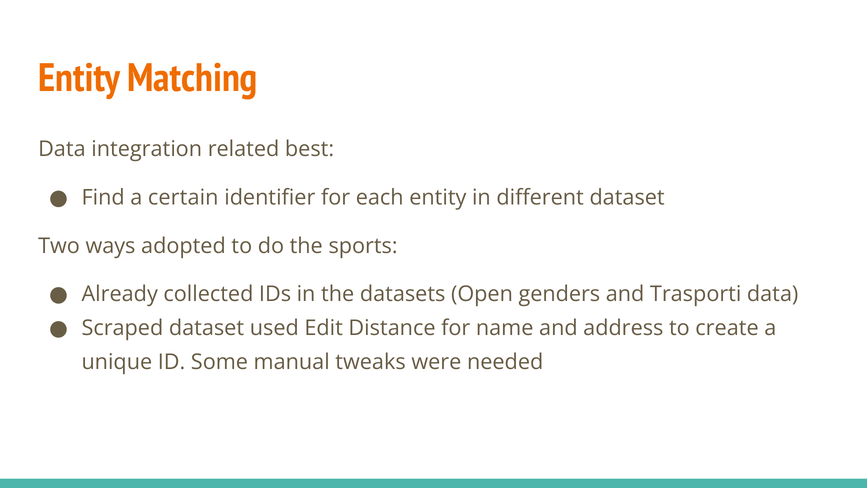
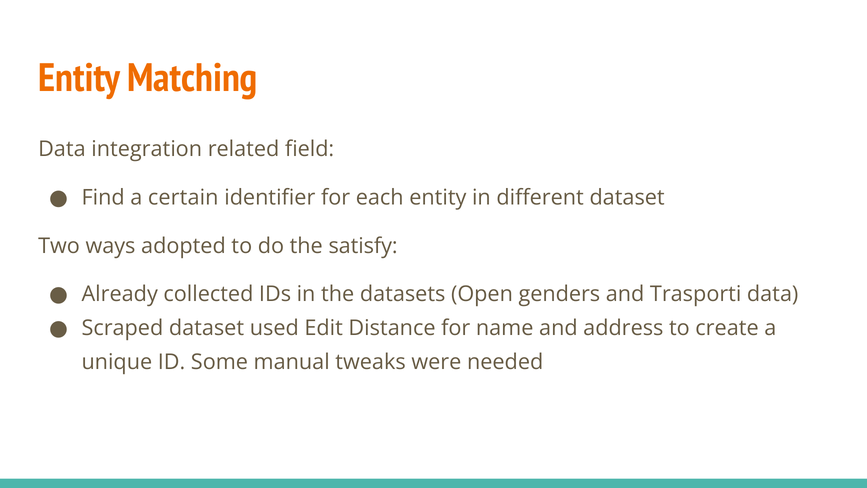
best: best -> field (310, 149)
sports: sports -> satisfy (363, 246)
